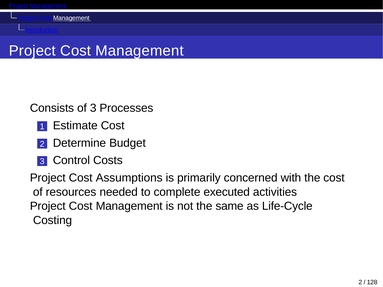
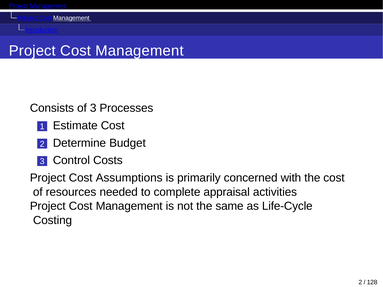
executed: executed -> appraisal (227, 192)
